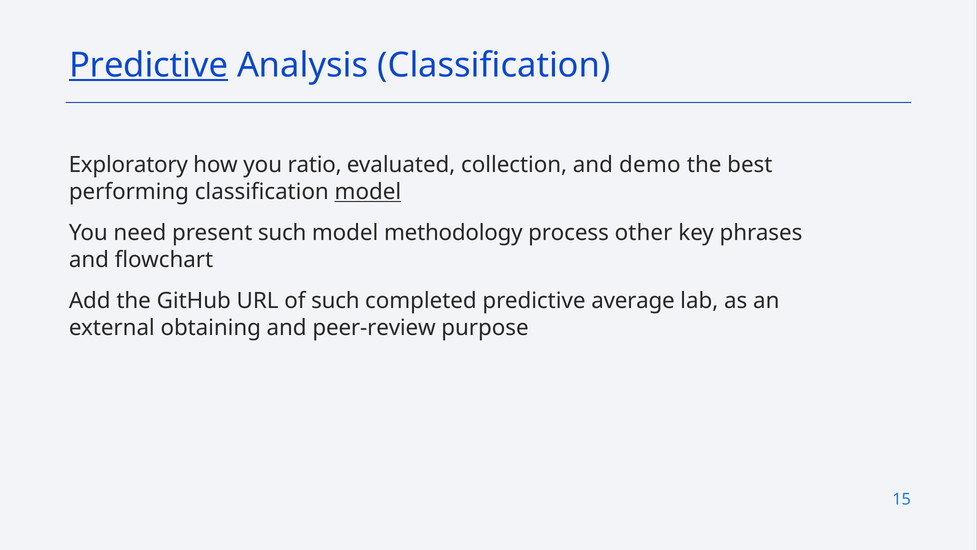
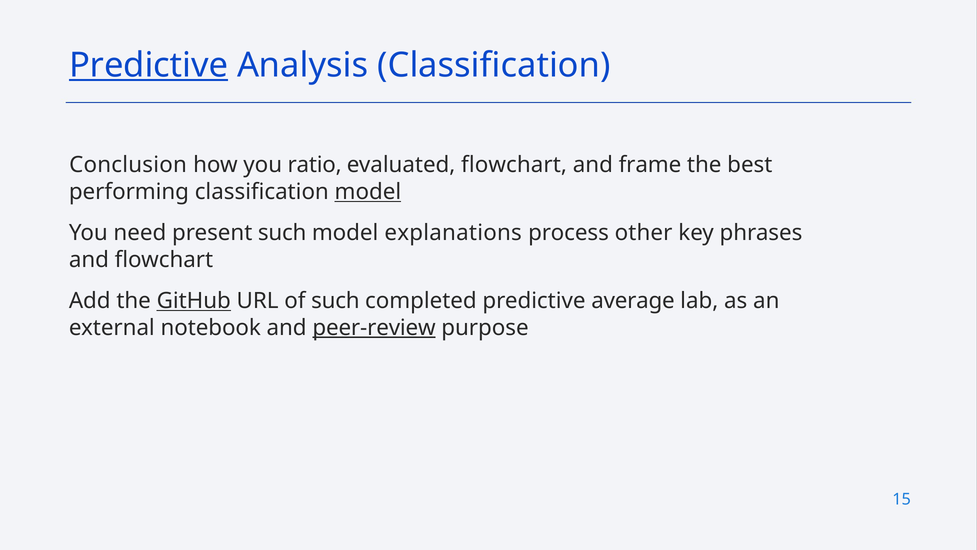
Exploratory: Exploratory -> Conclusion (128, 165)
evaluated collection: collection -> flowchart (514, 165)
demo: demo -> frame (650, 165)
methodology: methodology -> explanations (453, 233)
GitHub underline: none -> present (194, 301)
obtaining: obtaining -> notebook (211, 328)
peer-review underline: none -> present (374, 328)
